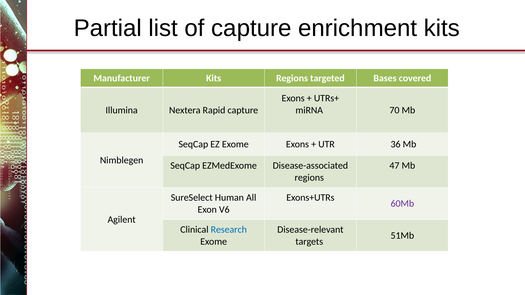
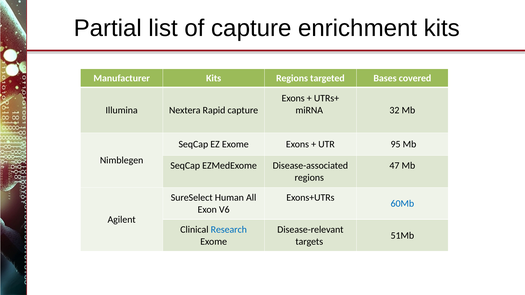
70: 70 -> 32 (394, 110)
36: 36 -> 95 (396, 144)
60Mb colour: purple -> blue (402, 204)
